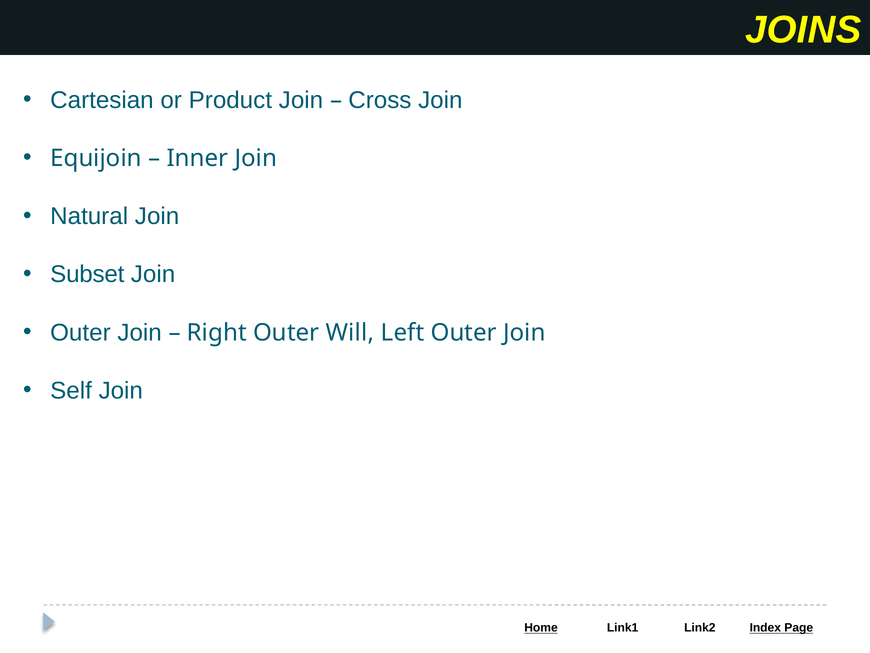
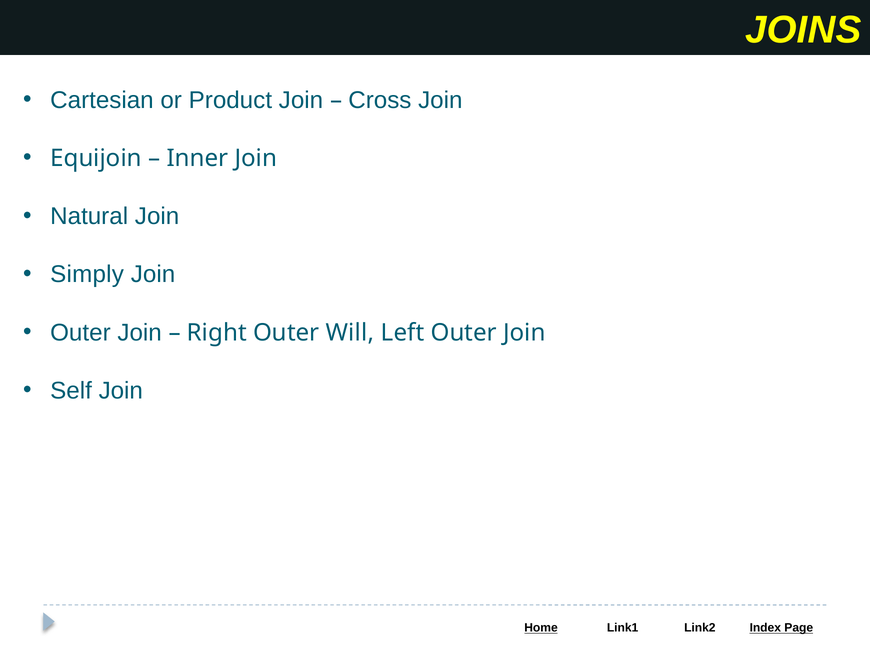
Subset: Subset -> Simply (87, 274)
